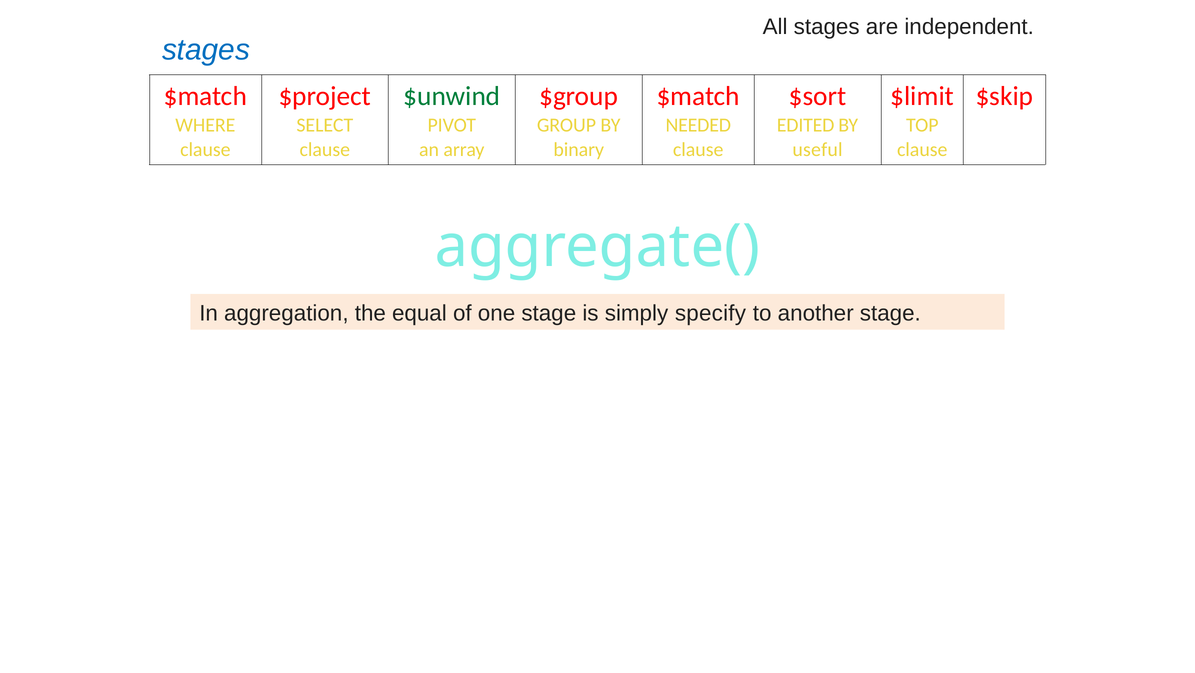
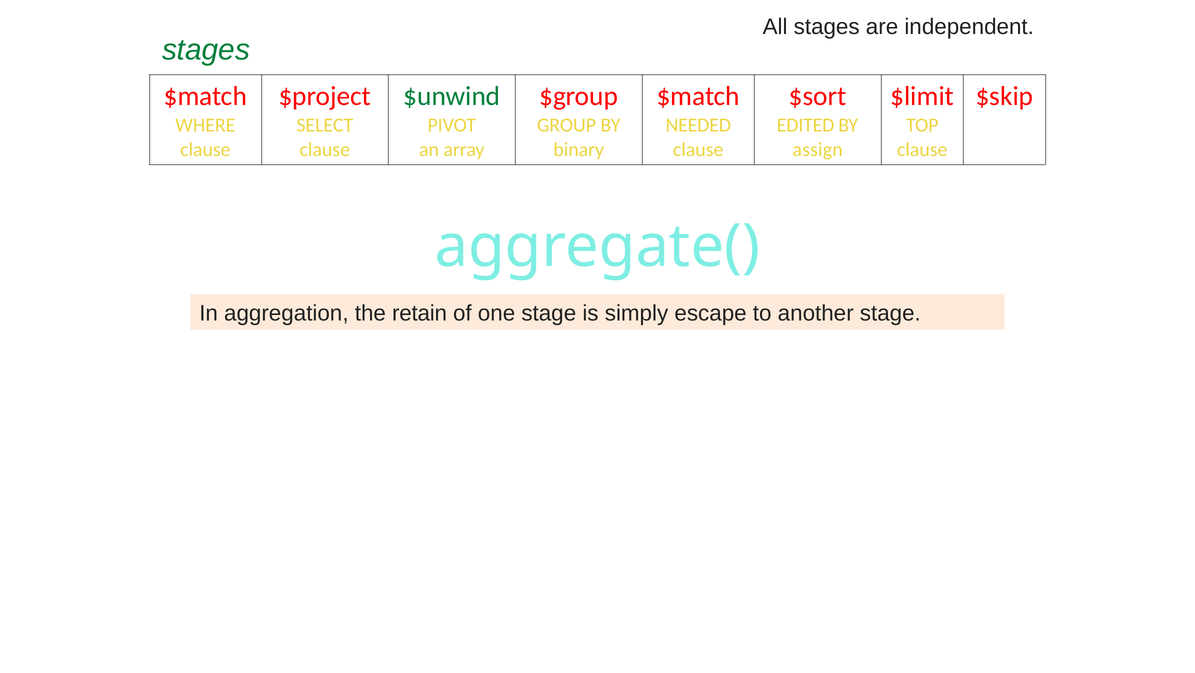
stages colour: blue -> green (206, 50)
useful: useful -> assign (818, 149)
equal: equal -> retain (420, 313)
specify: specify -> escape (711, 313)
